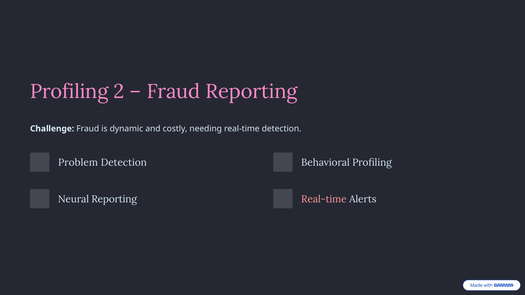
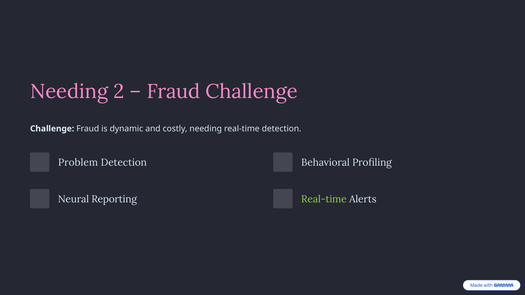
Profiling: Profiling -> Needing (69, 92)
Fraud Reporting: Reporting -> Challenge (252, 92)
Real-time colour: pink -> light green (324, 199)
